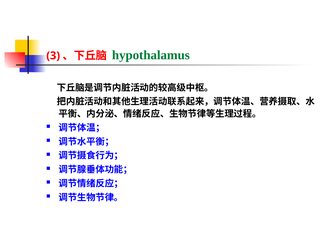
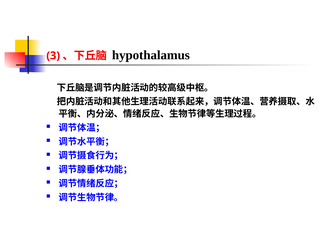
hypothalamus colour: green -> black (151, 55)
